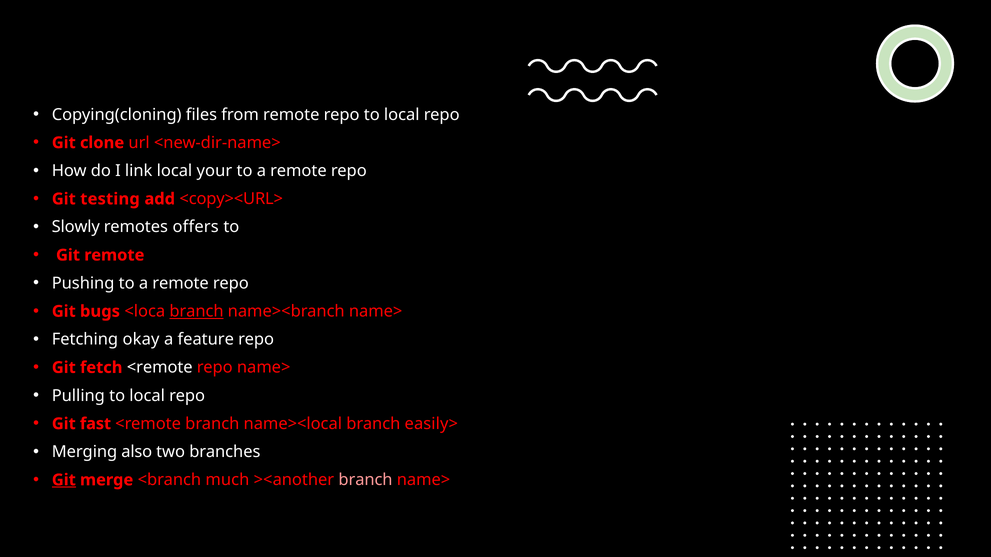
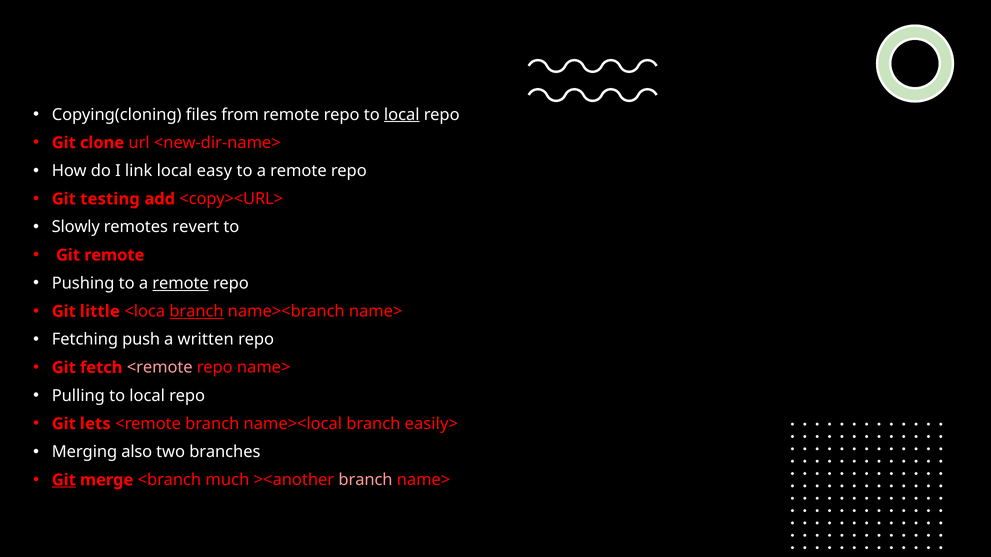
local underline: none -> present (402, 115)
your: your -> easy (214, 171)
offers: offers -> revert (196, 227)
remote underline: none -> present (181, 283)
bugs: bugs -> little (100, 312)
okay: okay -> push (141, 340)
feature: feature -> written (206, 340)
<remote colour: white -> pink (160, 368)
fast: fast -> lets (95, 424)
